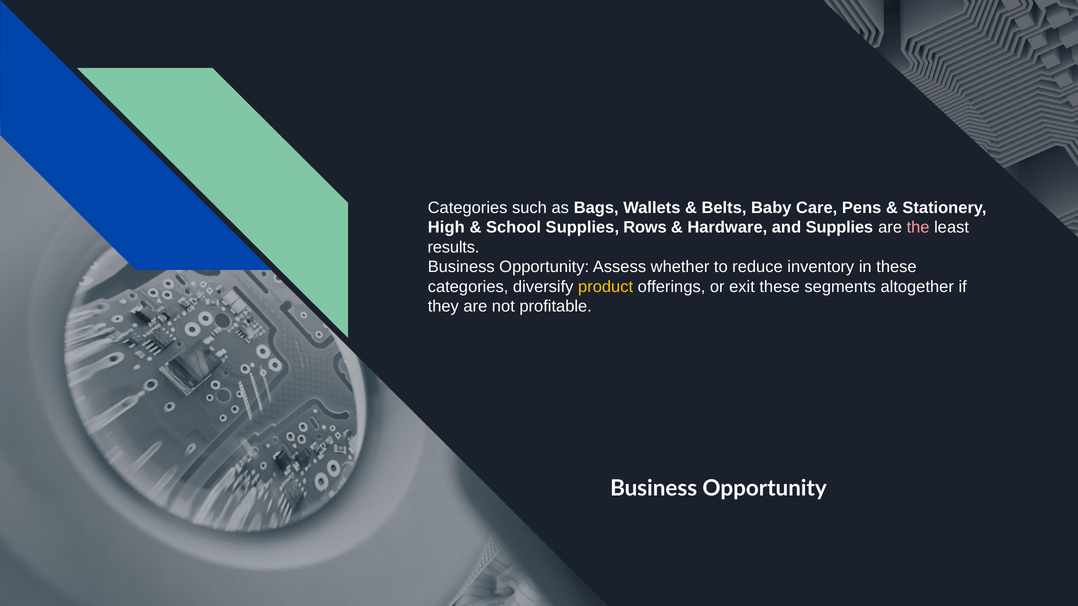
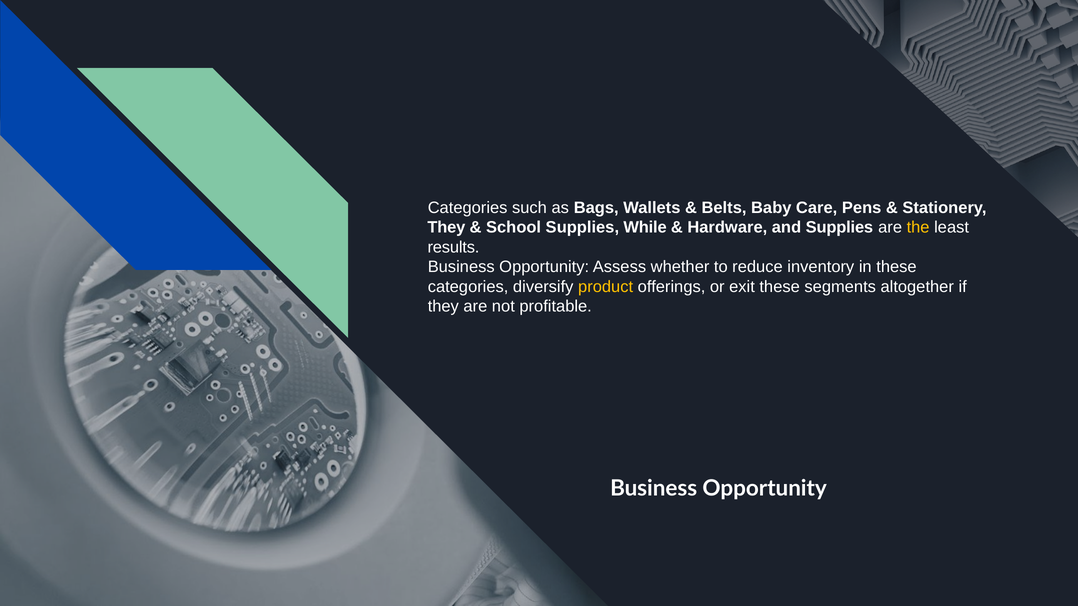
High: High -> They (446, 228)
Rows: Rows -> While (645, 228)
the colour: pink -> yellow (918, 228)
